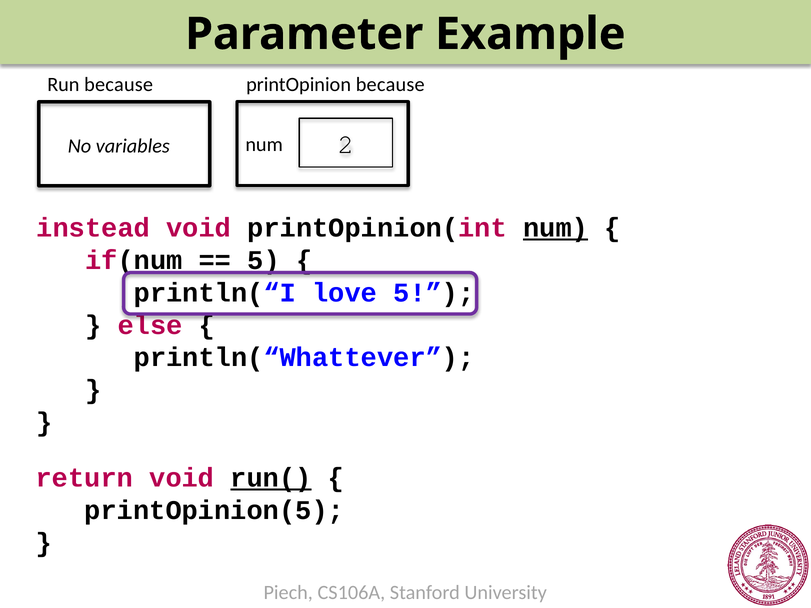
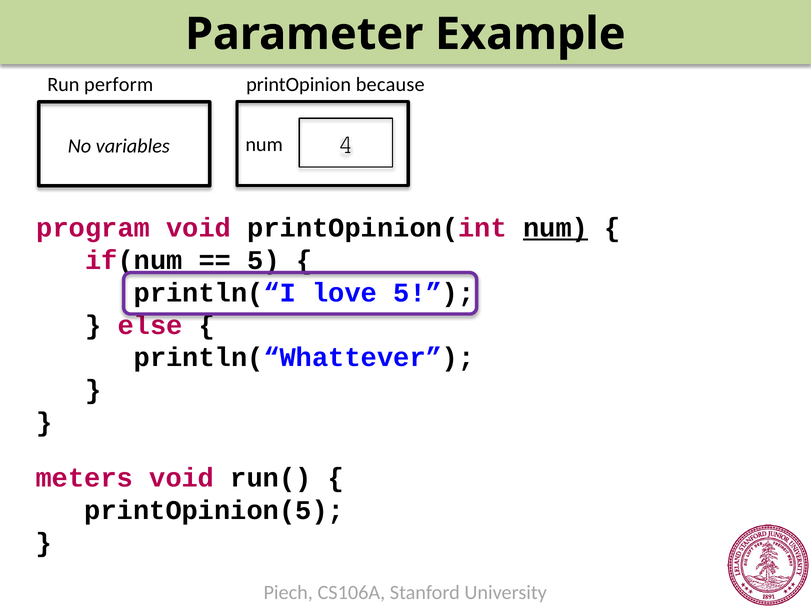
Run because: because -> perform (119, 85)
2: 2 -> 4 (346, 145)
instead: instead -> program (93, 228)
return: return -> meters (84, 478)
run( underline: present -> none (271, 478)
